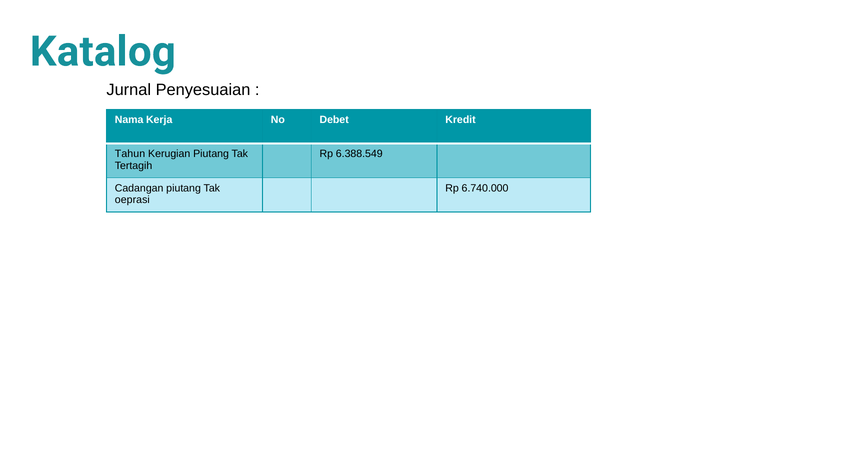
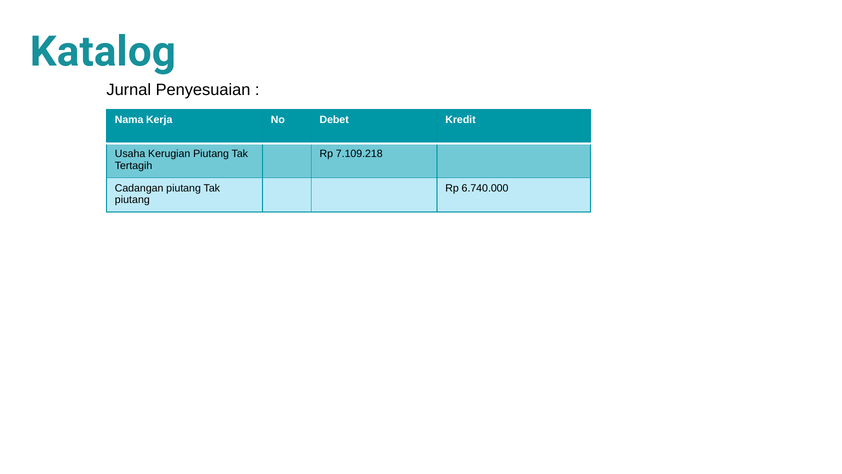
Tahun: Tahun -> Usaha (130, 154)
6.388.549: 6.388.549 -> 7.109.218 (359, 154)
oeprasi: oeprasi -> piutang (132, 200)
